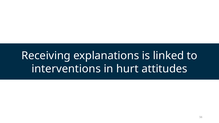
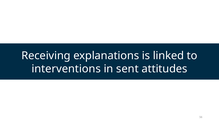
hurt: hurt -> sent (127, 69)
